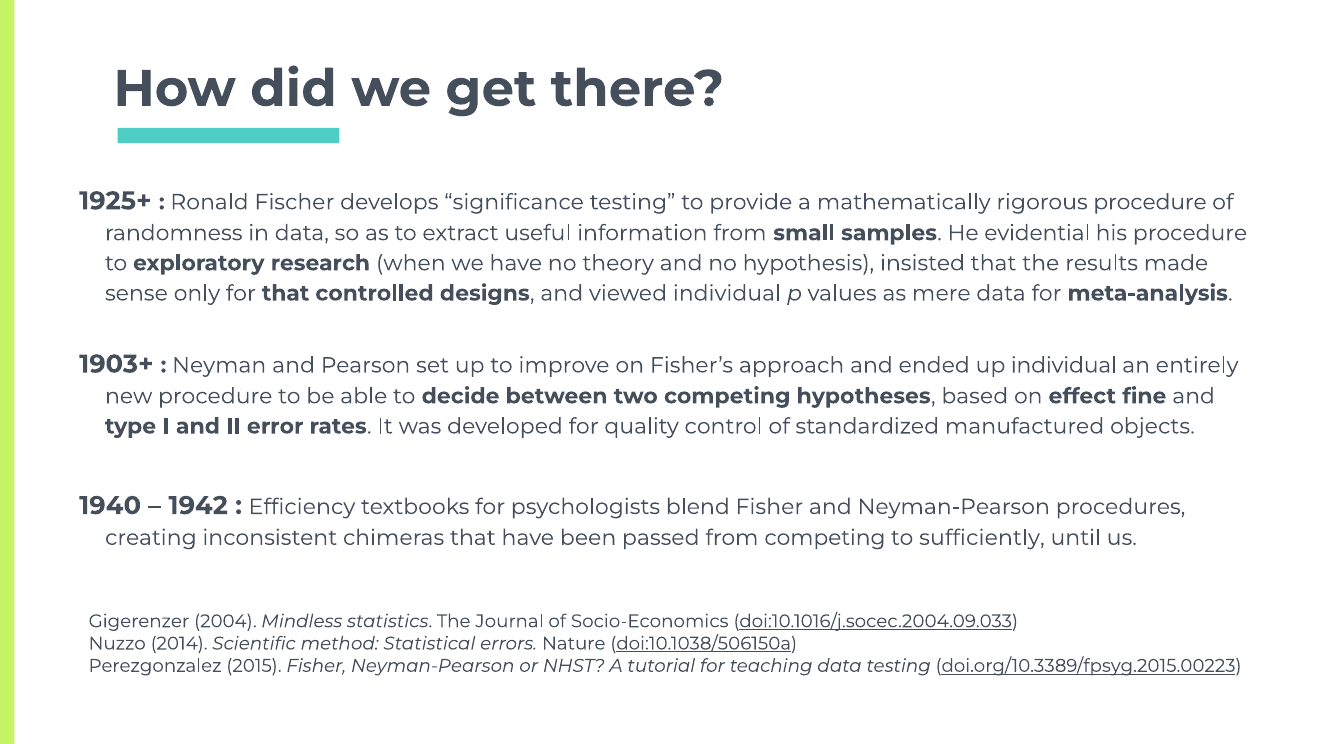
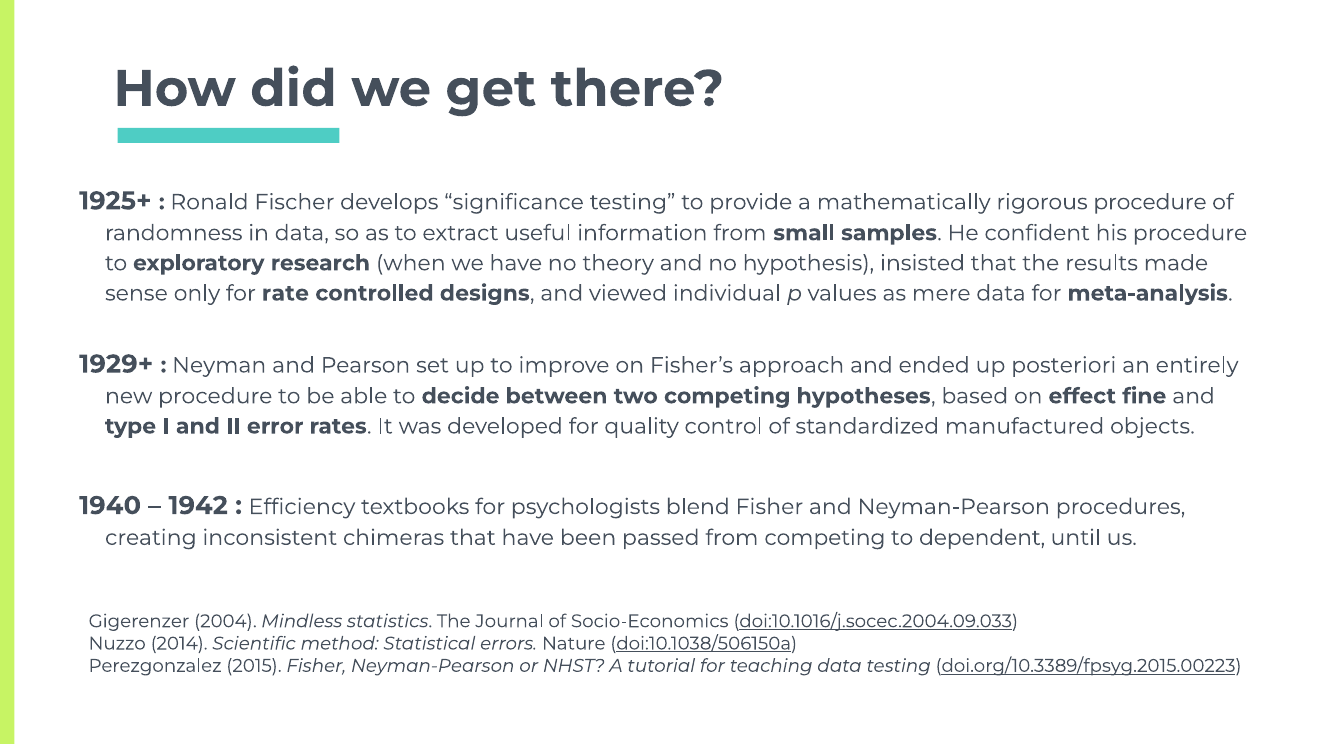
evidential: evidential -> confident (1037, 233)
for that: that -> rate (285, 293)
1903+: 1903+ -> 1929+ (116, 364)
up individual: individual -> posteriori (1064, 365)
sufficiently: sufficiently -> dependent (982, 538)
